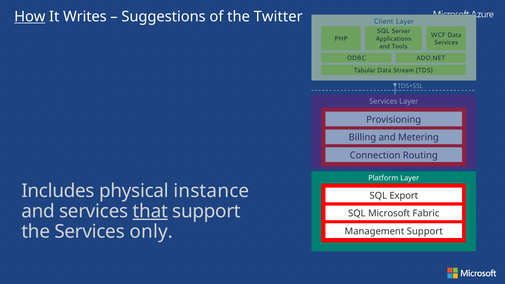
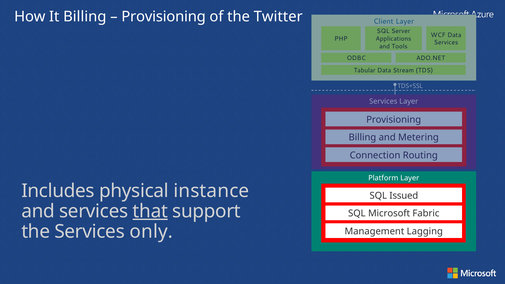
How underline: present -> none (30, 17)
It Writes: Writes -> Billing (85, 17)
Suggestions: Suggestions -> Provisioning (164, 17)
Export: Export -> Issued (404, 196)
Management Support: Support -> Lagging (425, 231)
